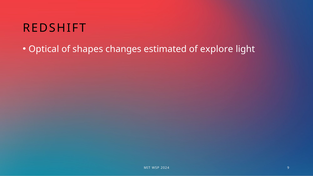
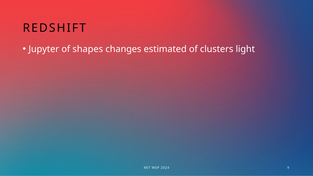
Optical: Optical -> Jupyter (44, 49)
explore: explore -> clusters (217, 49)
